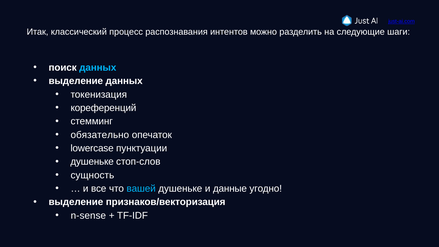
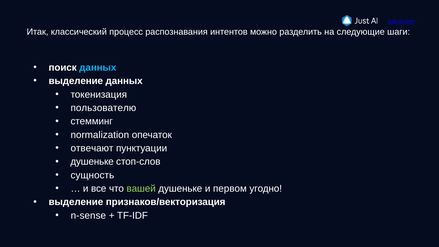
кореференций: кореференций -> пользователю (103, 108)
обязательно: обязательно -> normalization (100, 135)
lowercase: lowercase -> отвечают (92, 148)
вашей colour: light blue -> light green (141, 189)
данные: данные -> первом (230, 189)
